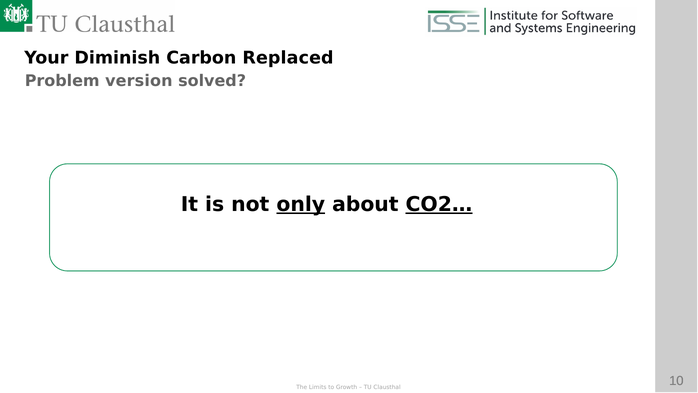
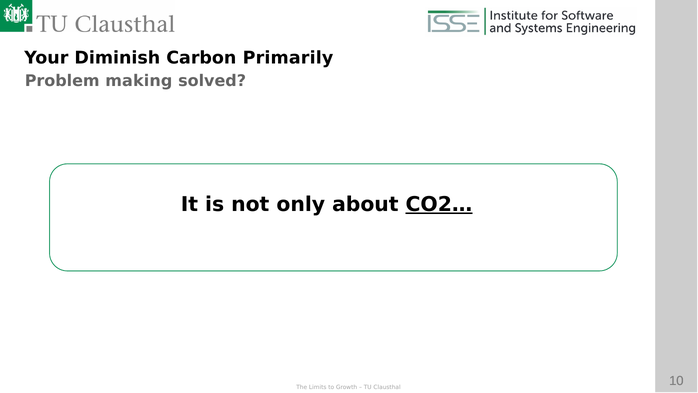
Replaced: Replaced -> Primarily (288, 58)
version: version -> making (139, 81)
only underline: present -> none (301, 204)
